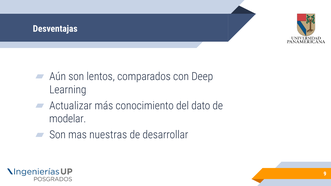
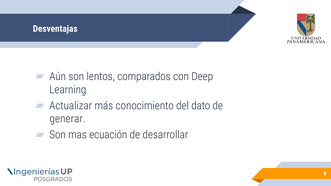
modelar: modelar -> generar (68, 119)
nuestras: nuestras -> ecuación (108, 135)
